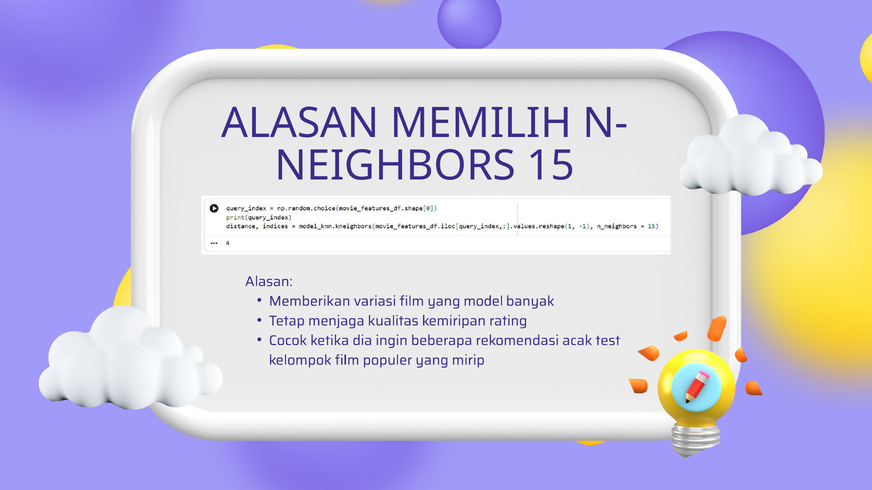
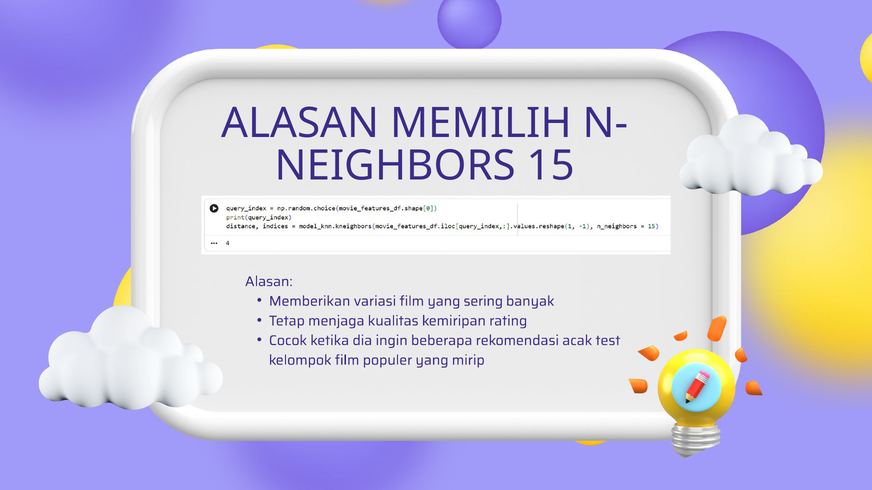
model: model -> sering (483, 301)
